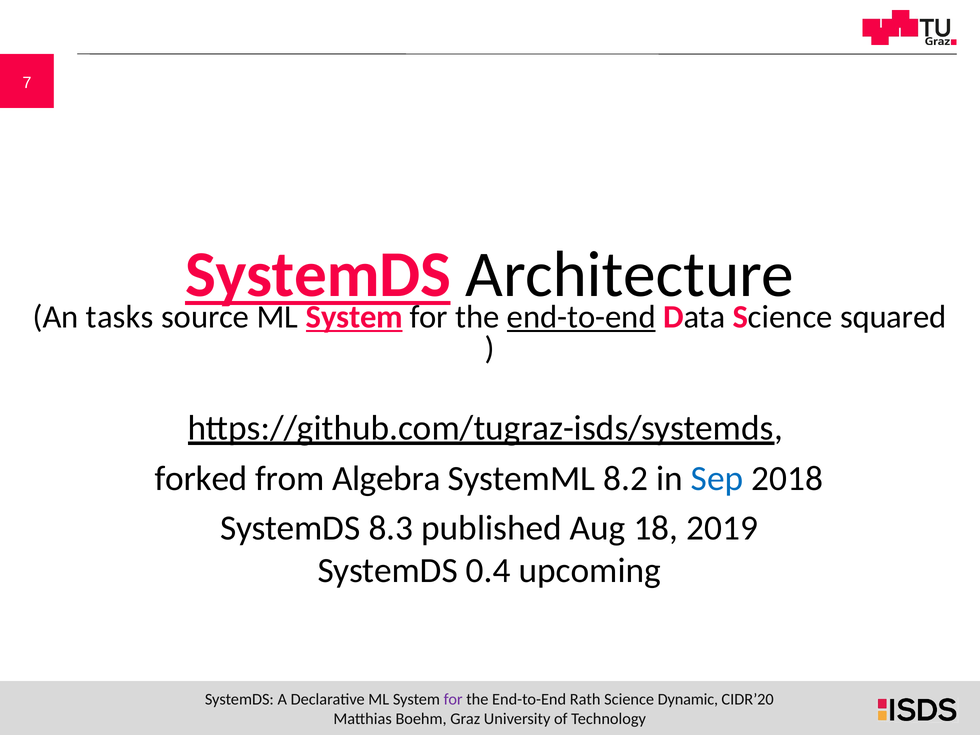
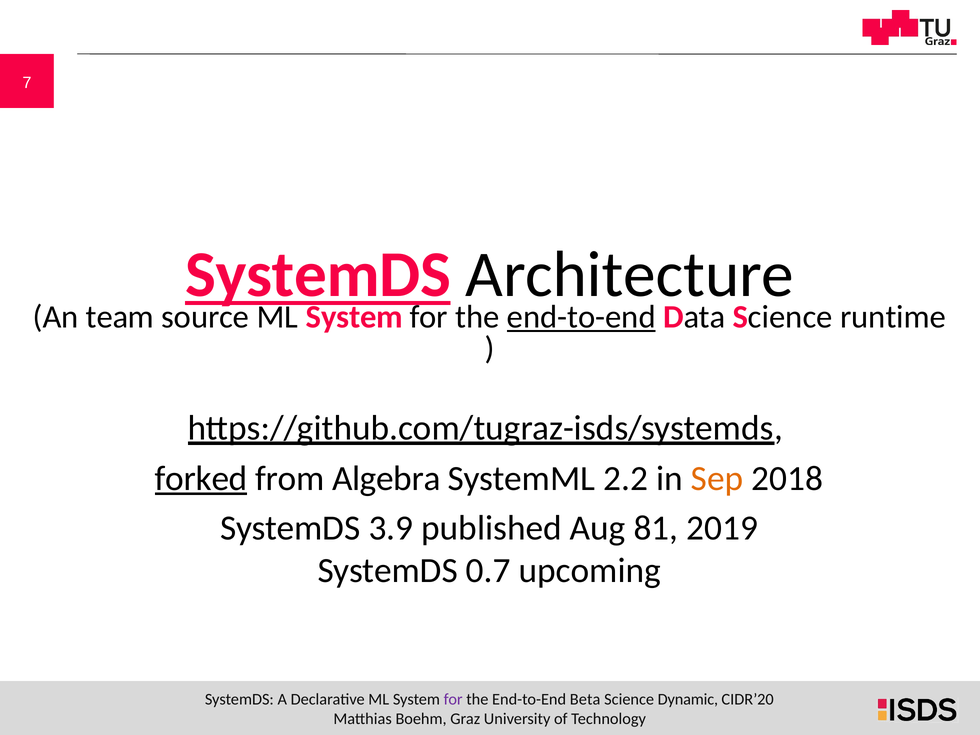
tasks: tasks -> team (120, 317)
System underline: present -> none (354, 317)
squared: squared -> runtime (893, 317)
forked underline: none -> present (201, 479)
8.2: 8.2 -> 2.2 (626, 479)
Sep colour: blue -> orange (717, 479)
8.3: 8.3 -> 3.9 (391, 528)
18: 18 -> 81 (656, 528)
0.4: 0.4 -> 0.7 (488, 570)
Rath: Rath -> Beta (585, 699)
